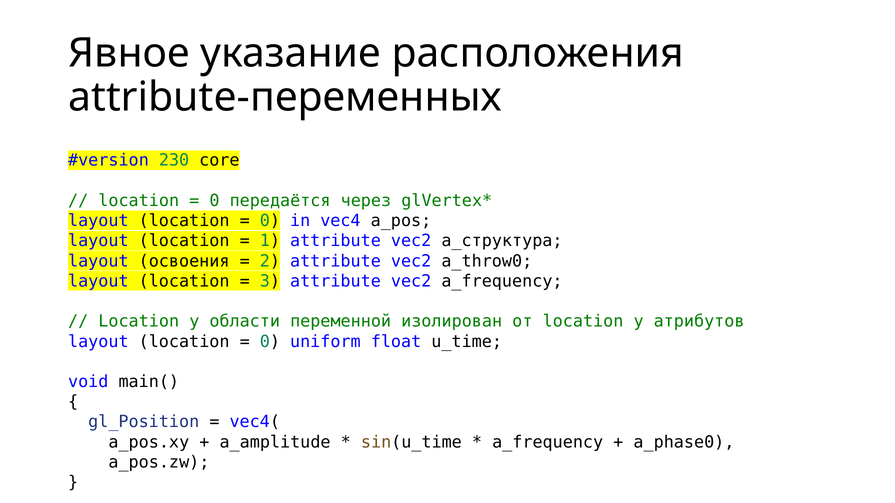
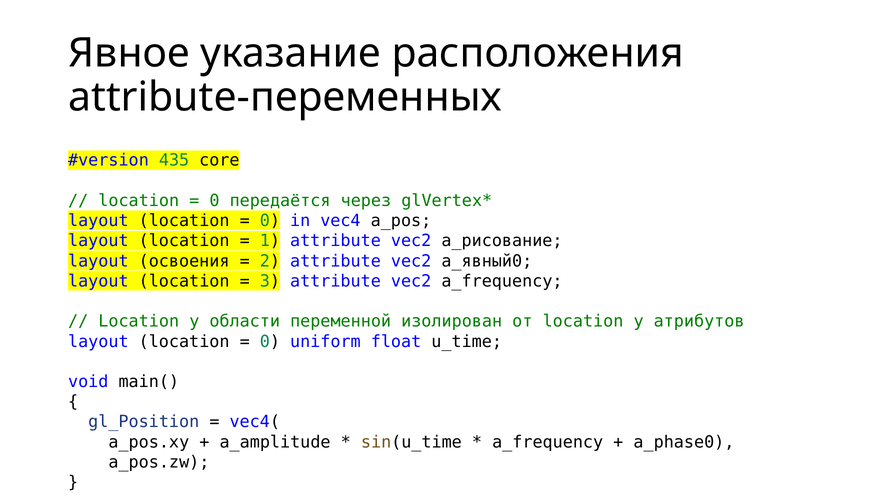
230: 230 -> 435 (174, 161)
a_структура: a_структура -> a_рисование (502, 241)
a_throw0: a_throw0 -> a_явный0 (487, 261)
